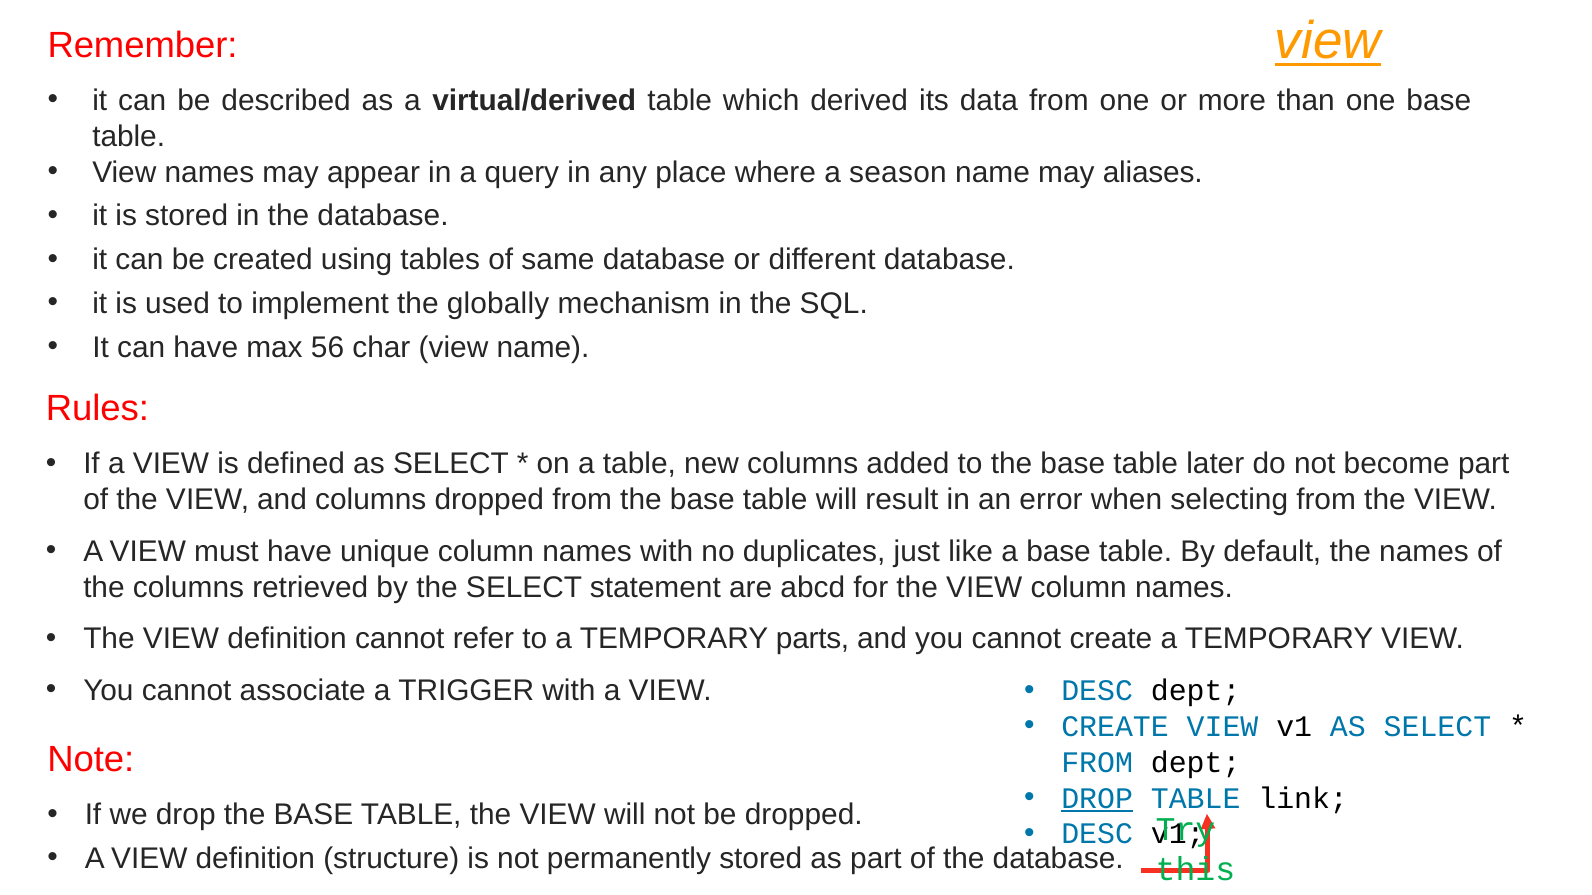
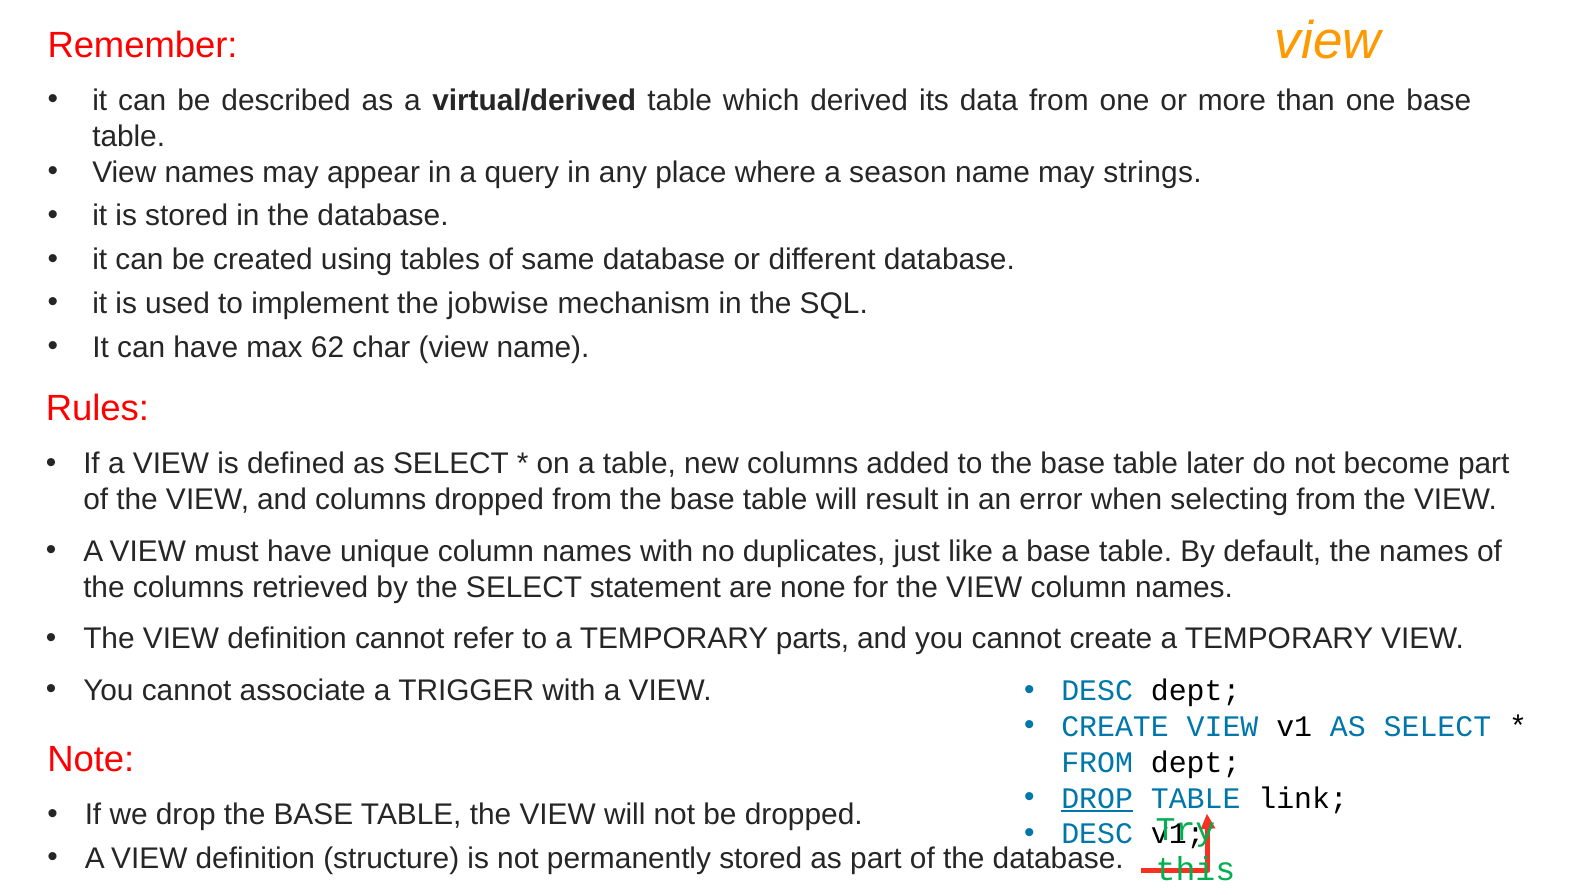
view underline: present -> none (1328, 41)
aliases: aliases -> strings (1152, 172)
globally: globally -> jobwise (498, 304)
56: 56 -> 62 (328, 347)
abcd: abcd -> none (813, 588)
